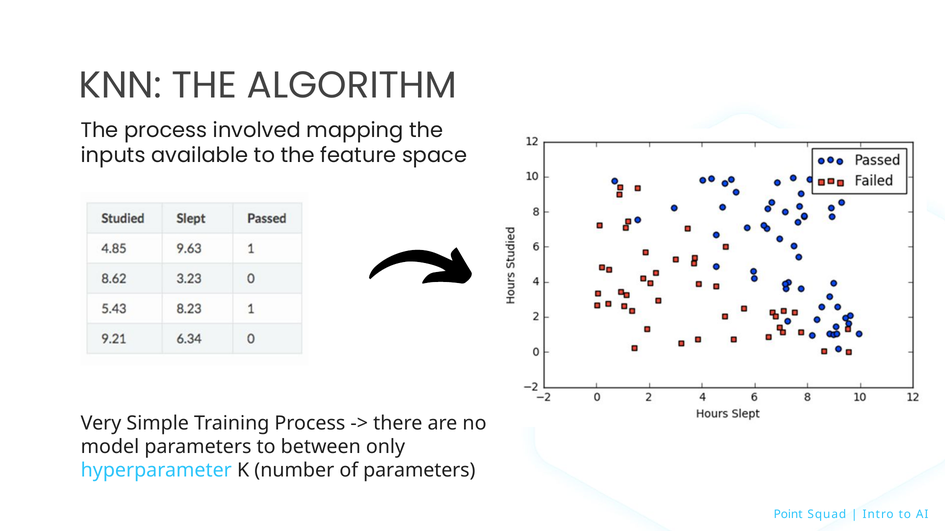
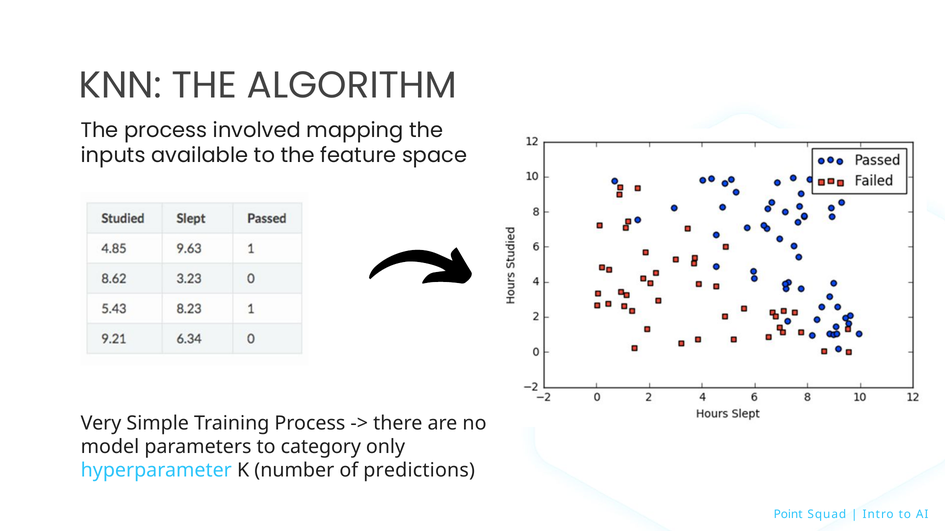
between: between -> category (321, 447)
of parameters: parameters -> predictions (419, 471)
